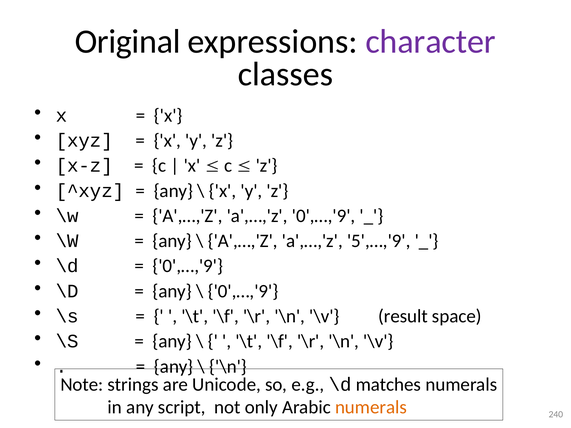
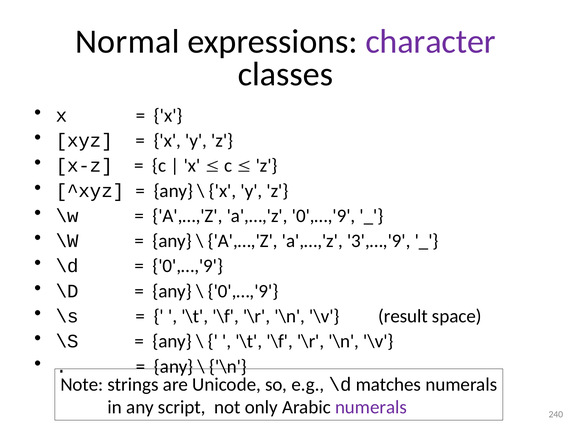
Original: Original -> Normal (127, 42)
5',…,'9: 5',…,'9 -> 3',…,'9 (379, 241)
numerals colour: orange -> purple (371, 407)
